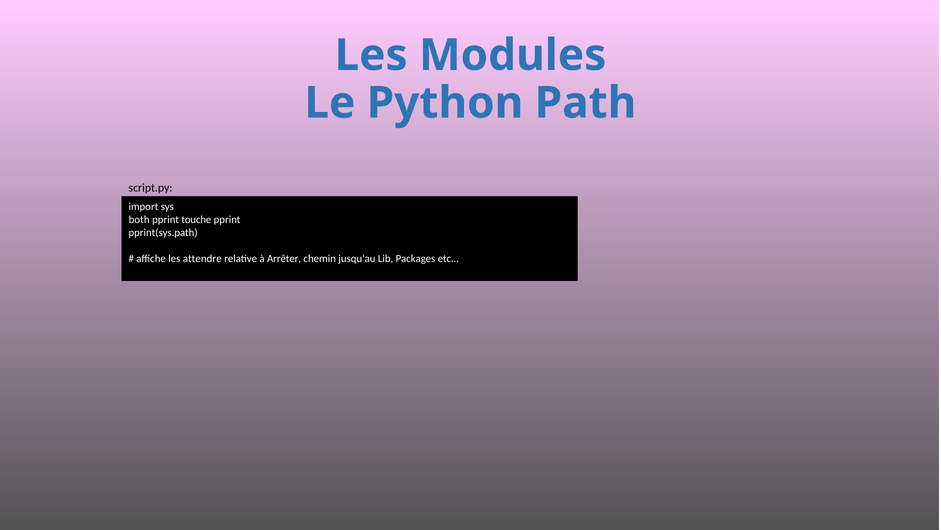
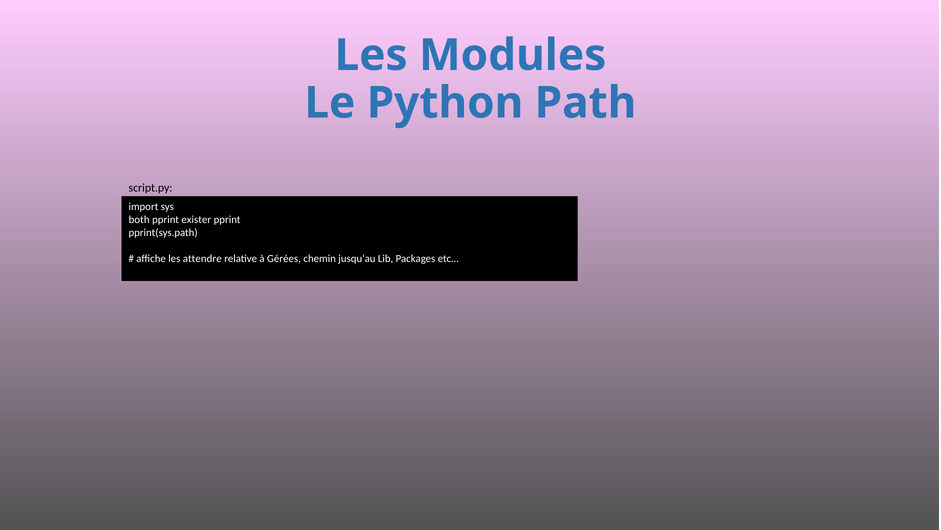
touche: touche -> exister (196, 220)
Arrêter: Arrêter -> Gérées (284, 258)
